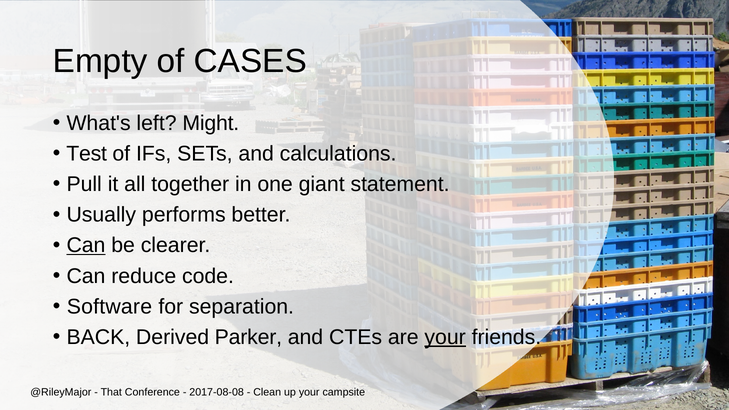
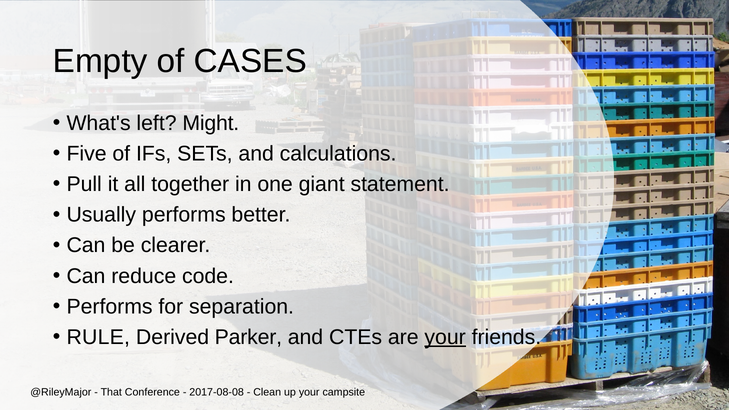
Test: Test -> Five (87, 154)
Can underline: present -> none (86, 245)
Software: Software -> Performs (110, 307)
BACK: BACK -> RULE (98, 337)
